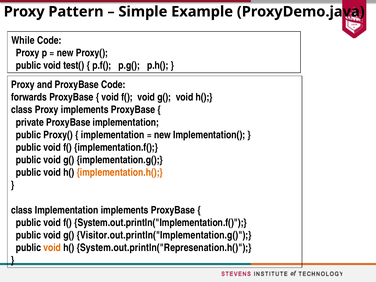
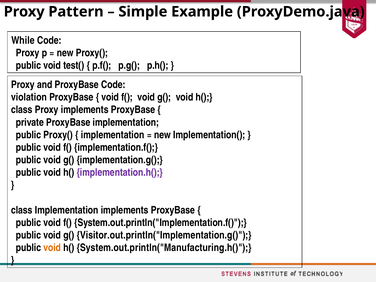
forwards: forwards -> violation (29, 97)
implementation.h( colour: orange -> purple (120, 172)
System.out.println("Represenation.h(: System.out.println("Represenation.h( -> System.out.println("Manufacturing.h( (164, 248)
